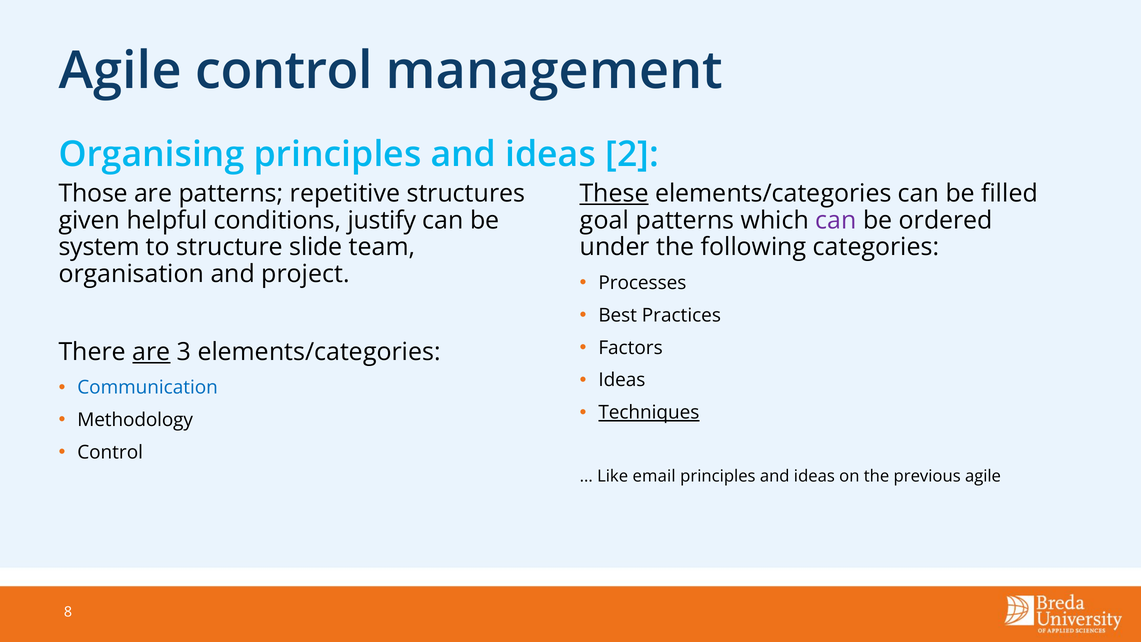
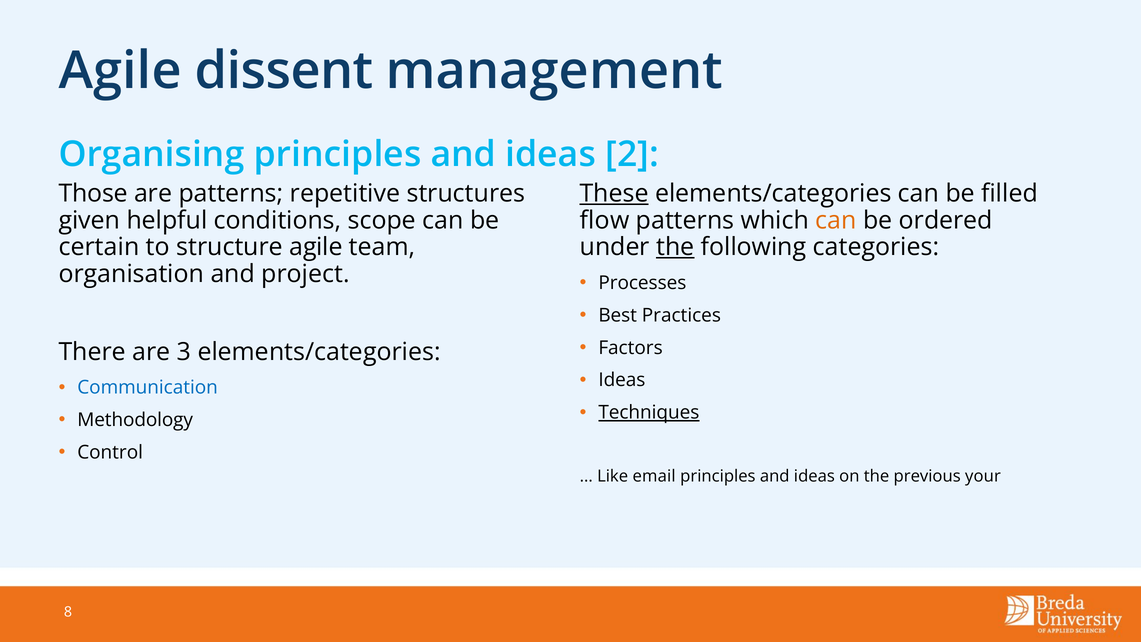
Agile control: control -> dissent (284, 71)
justify: justify -> scope (382, 220)
goal: goal -> flow (605, 220)
can colour: purple -> orange (836, 220)
system: system -> certain (99, 247)
structure slide: slide -> agile (316, 247)
the underline: none -> present (675, 247)
are underline: present -> none (151, 352)
previous agile: agile -> your (983, 476)
